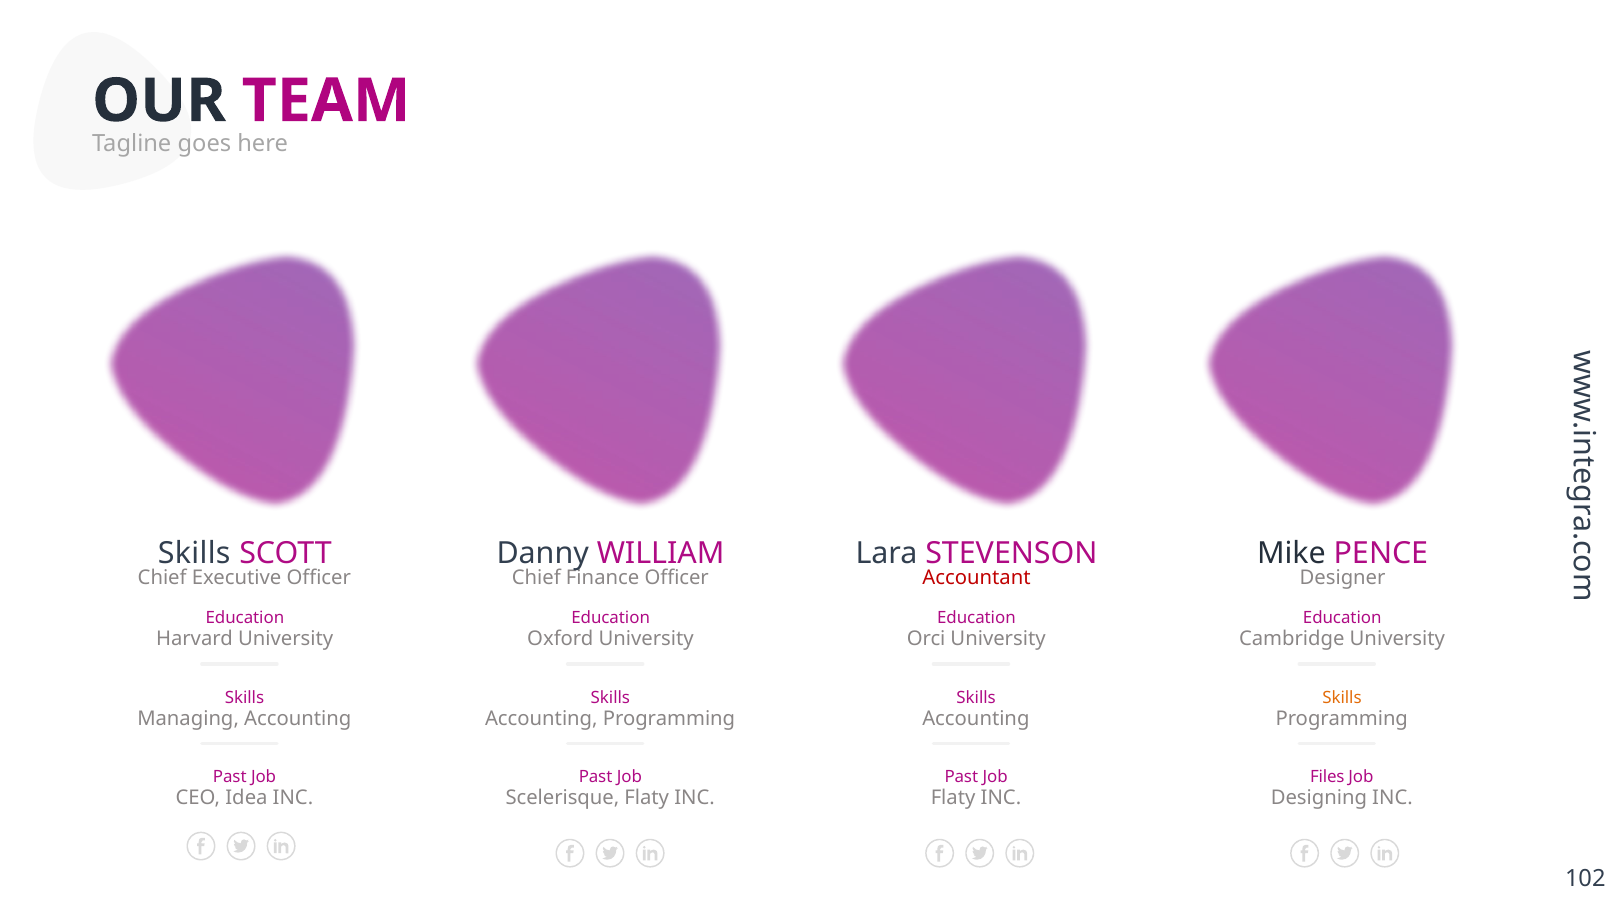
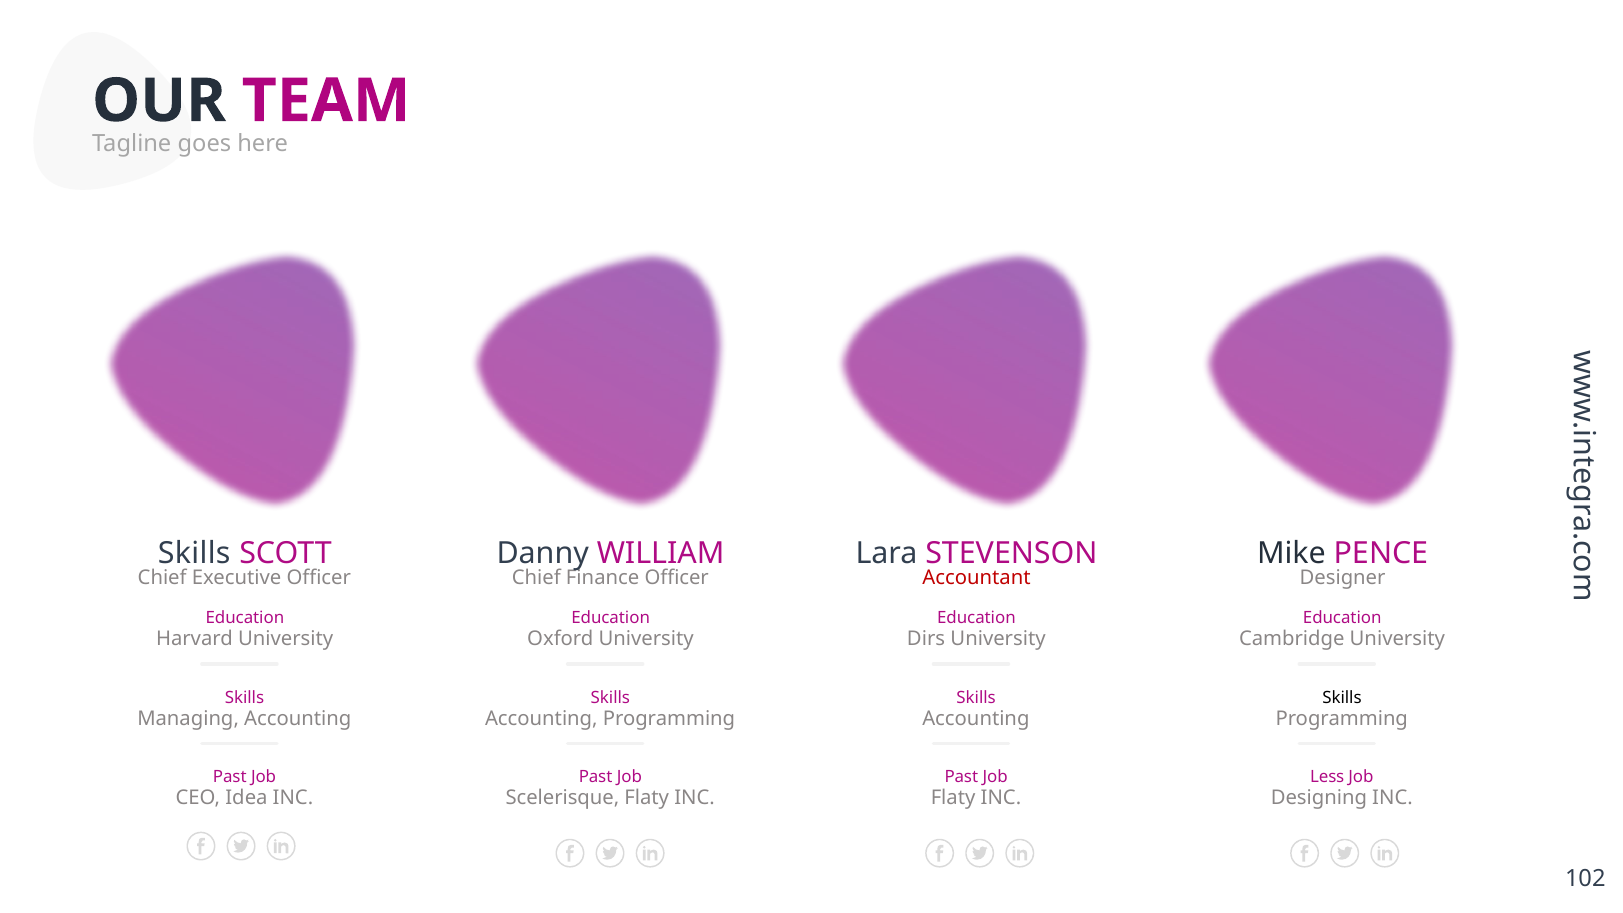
Orci: Orci -> Dirs (926, 638)
Skills colour: orange -> black (1342, 698)
Files: Files -> Less (1327, 777)
